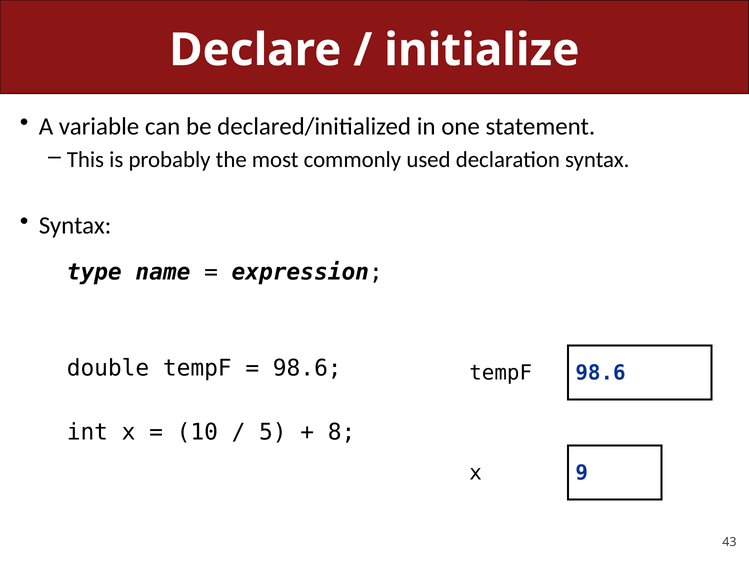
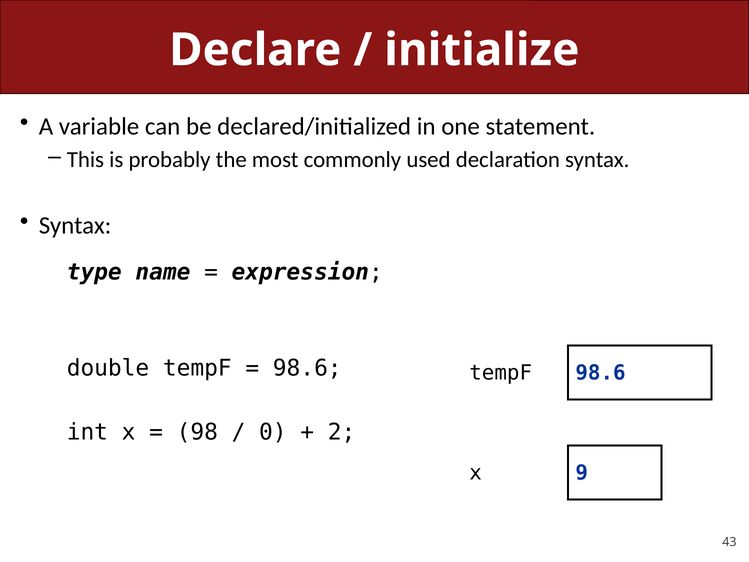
10: 10 -> 98 (197, 432)
5: 5 -> 0 (273, 432)
8: 8 -> 2 (342, 432)
